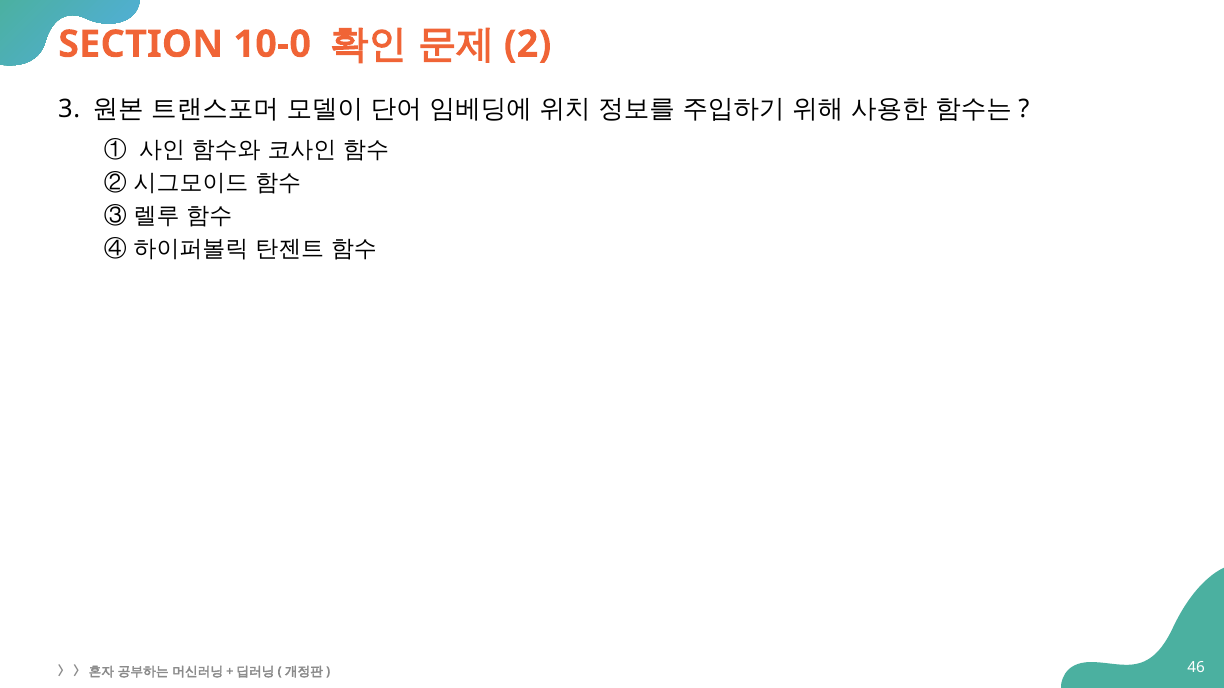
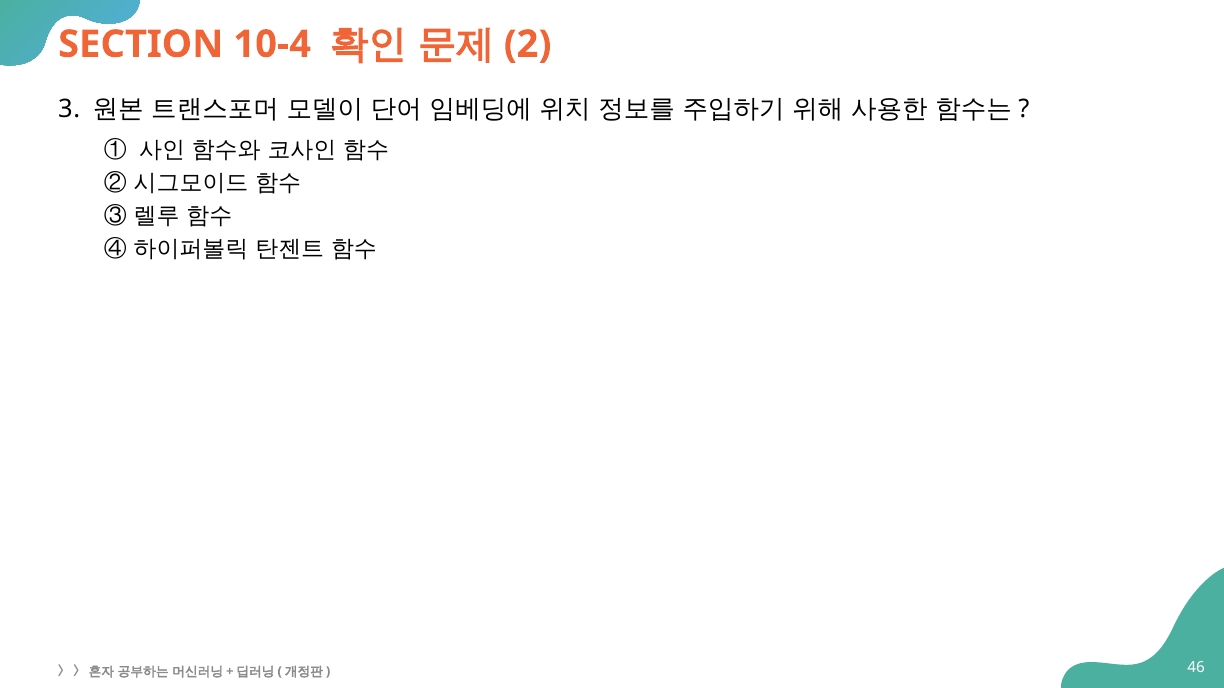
10-0: 10-0 -> 10-4 (272, 44)
